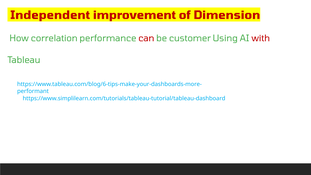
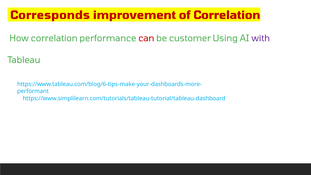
Independent: Independent -> Corresponds (50, 15)
of Dimension: Dimension -> Correlation (227, 15)
with colour: red -> purple (261, 38)
